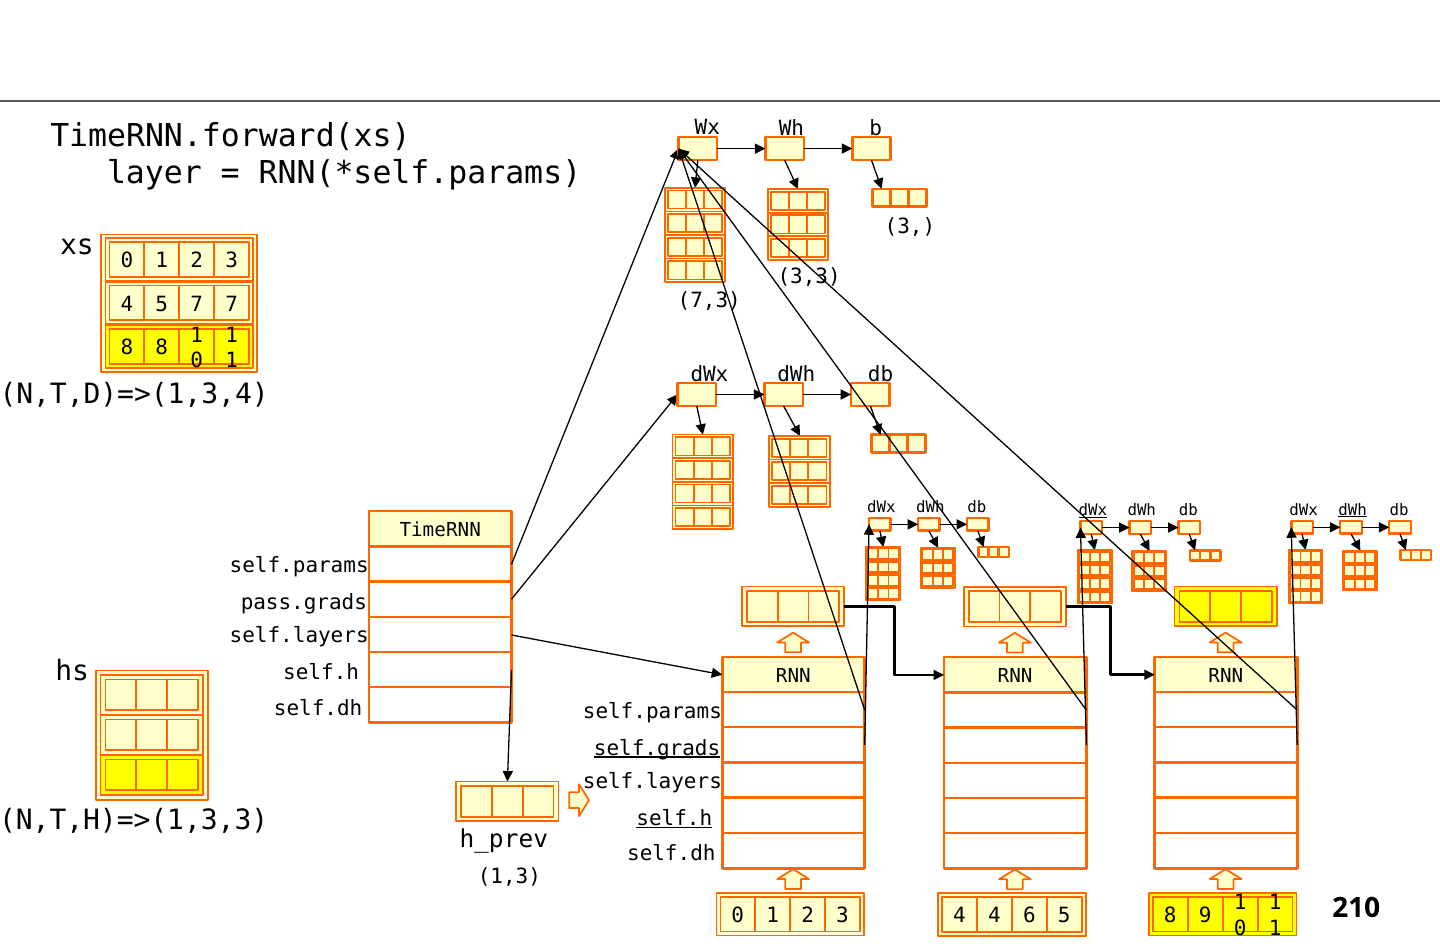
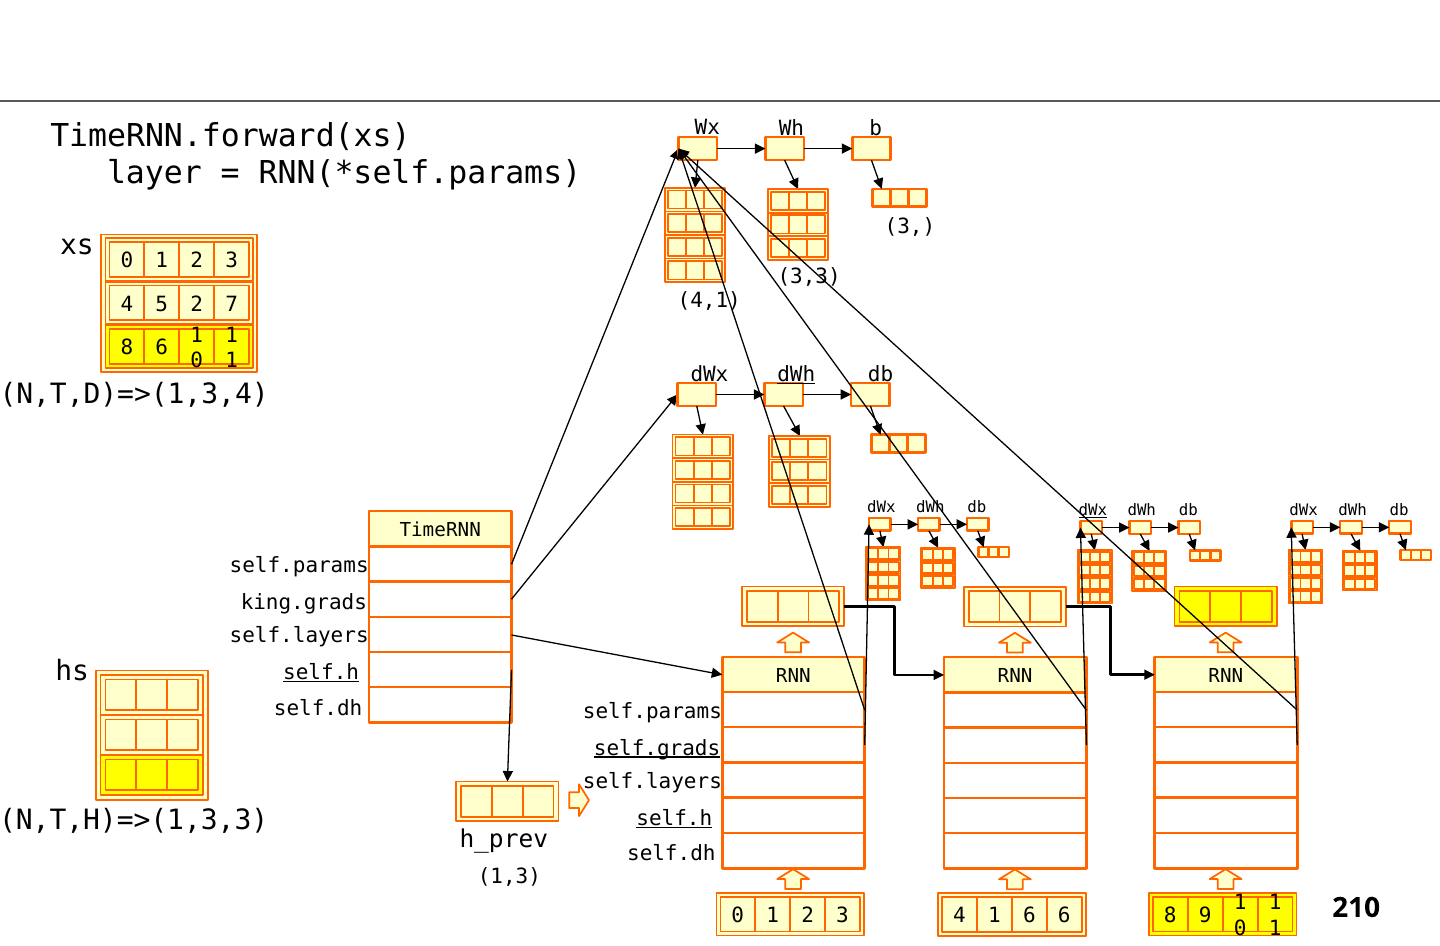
7,3: 7,3 -> 4,1 (709, 300)
5 7: 7 -> 2 (197, 304)
8 8: 8 -> 6 (162, 348)
dWh underline: none -> present (796, 374)
dWh underline: present -> none (1353, 510)
pass.grads: pass.grads -> king.grads (304, 602)
self.h underline: none -> present (321, 673)
4 4: 4 -> 1 (995, 916)
6 5: 5 -> 6 (1064, 916)
